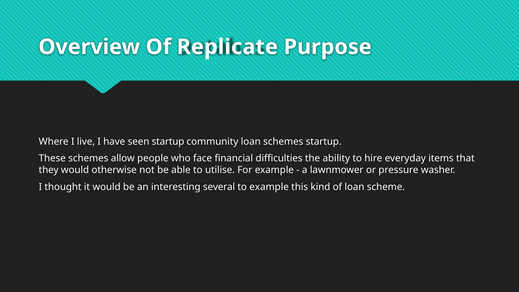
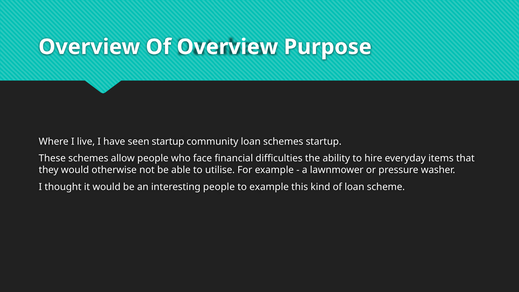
Of Replicate: Replicate -> Overview (227, 47)
interesting several: several -> people (219, 187)
